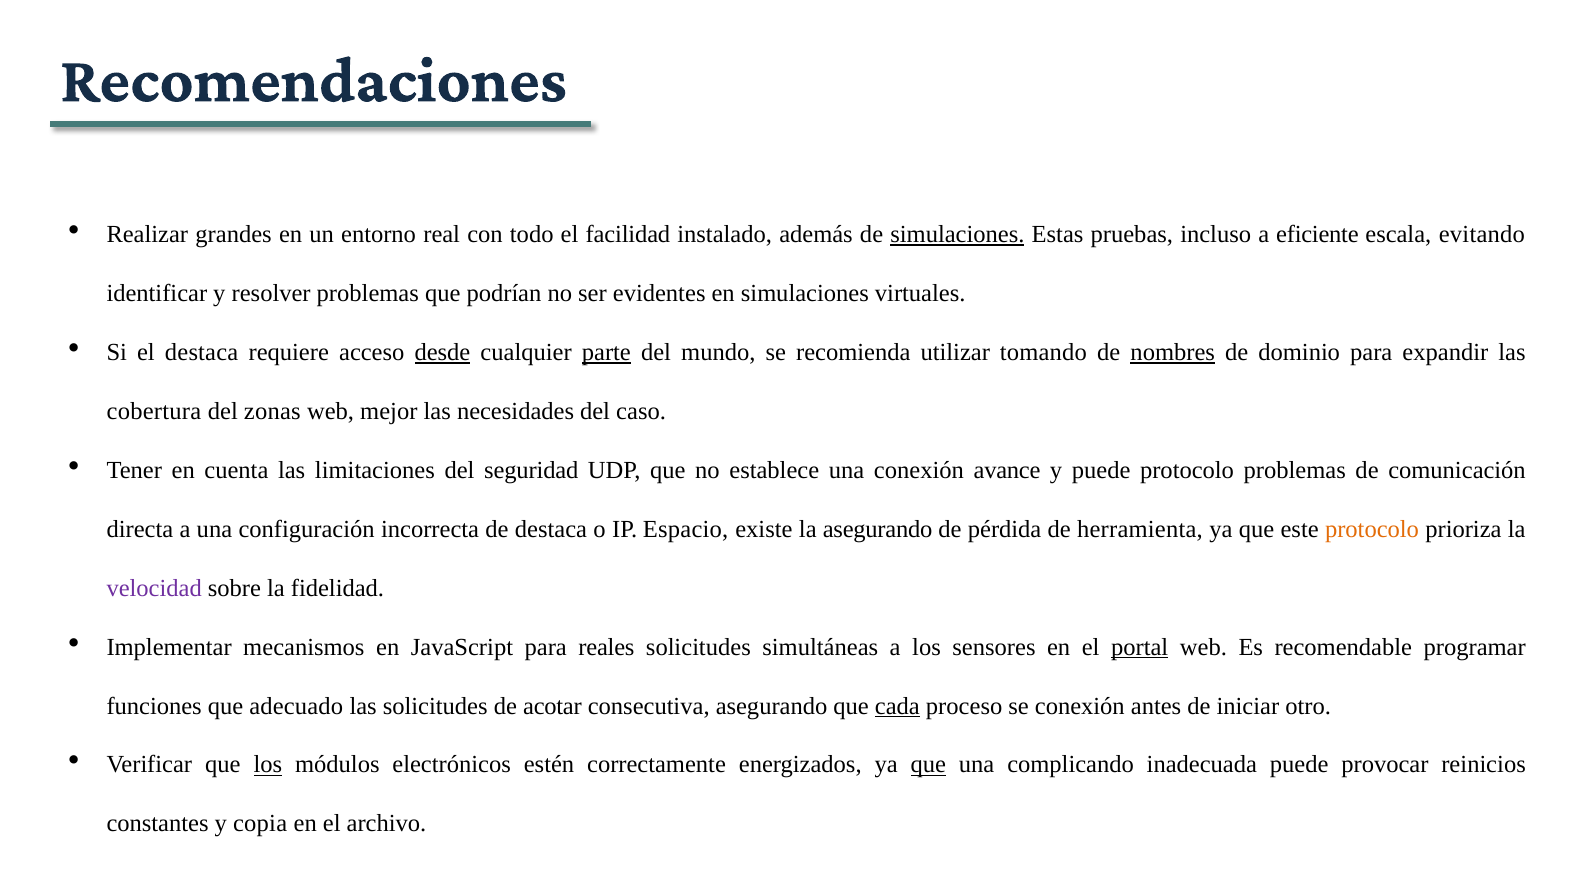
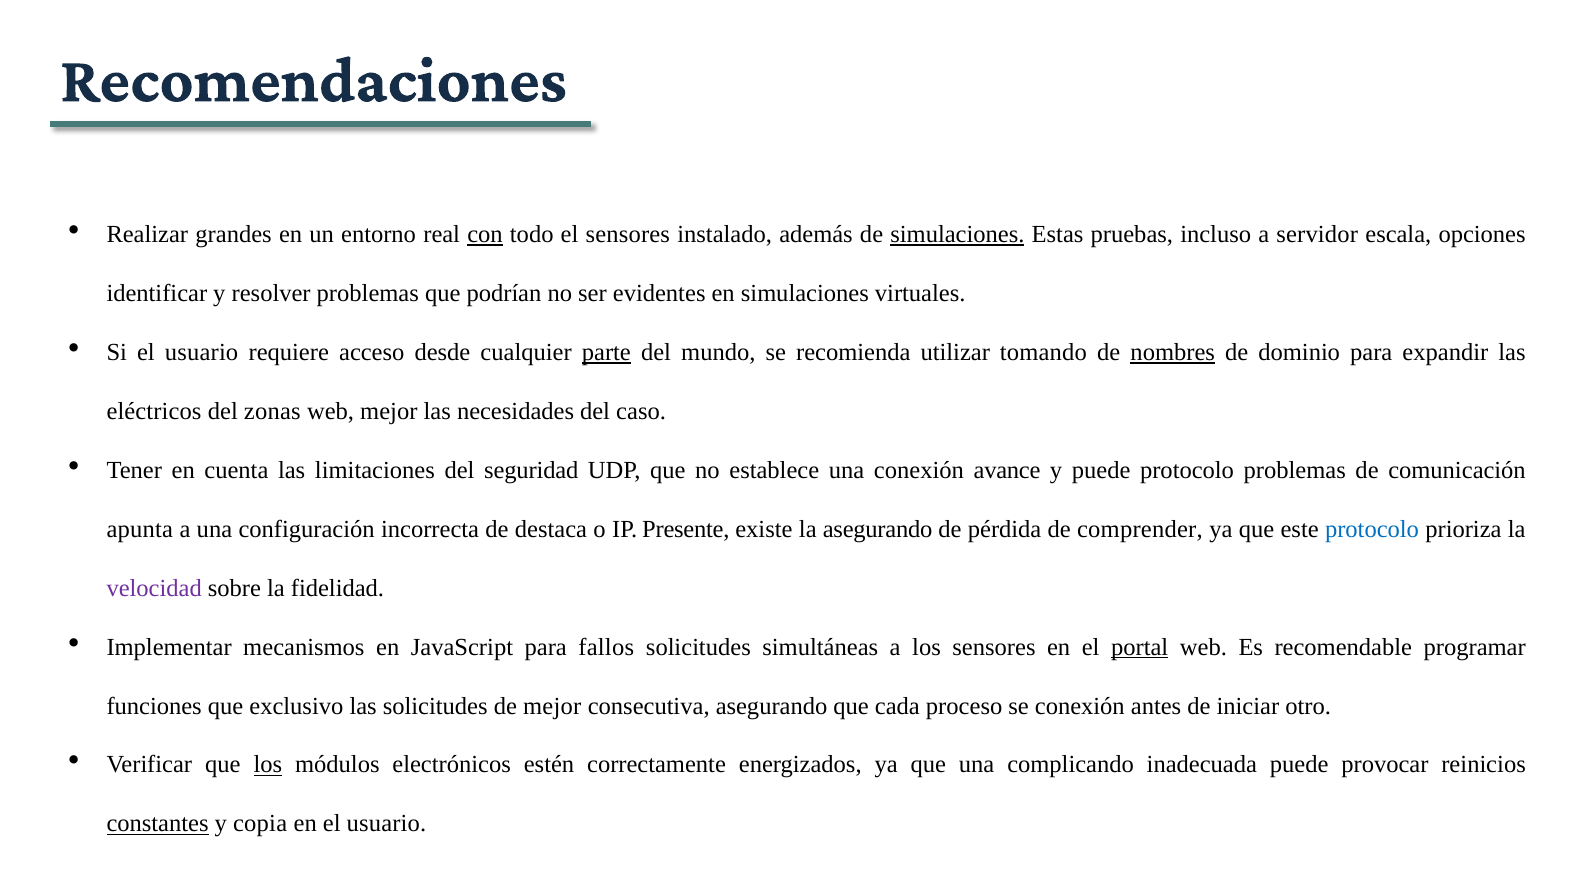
con underline: none -> present (485, 234)
el facilidad: facilidad -> sensores (628, 234)
eficiente: eficiente -> servidor (1317, 234)
evitando: evitando -> opciones (1482, 234)
Si el destaca: destaca -> usuario (202, 352)
desde underline: present -> none (442, 352)
cobertura: cobertura -> eléctricos (154, 411)
directa: directa -> apunta (140, 529)
Espacio: Espacio -> Presente (686, 529)
herramienta: herramienta -> comprender (1140, 529)
protocolo colour: orange -> blue (1372, 529)
reales: reales -> fallos (606, 647)
adecuado: adecuado -> exclusivo (296, 706)
de acotar: acotar -> mejor (552, 706)
cada underline: present -> none (897, 706)
que underline: present -> none (928, 765)
constantes underline: none -> present (158, 823)
en el archivo: archivo -> usuario (386, 823)
